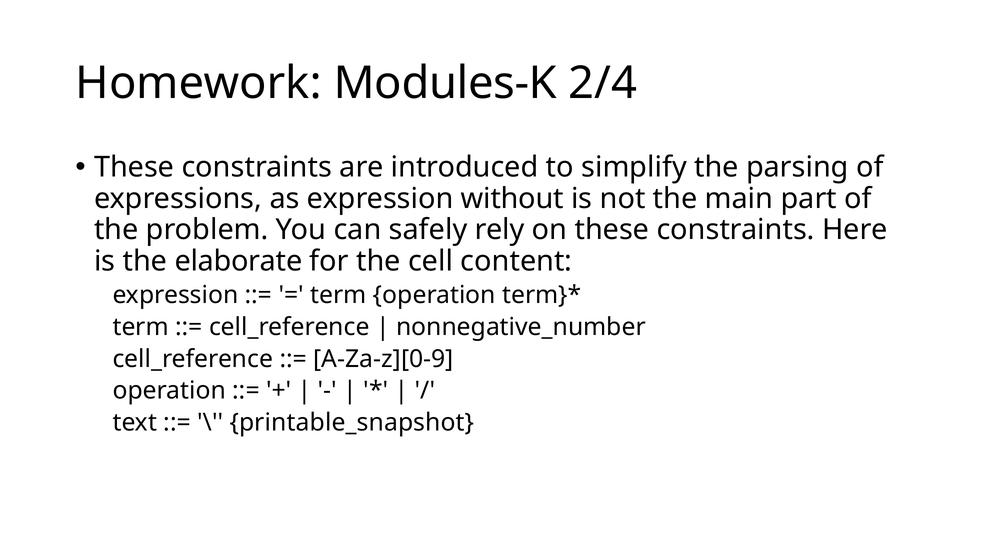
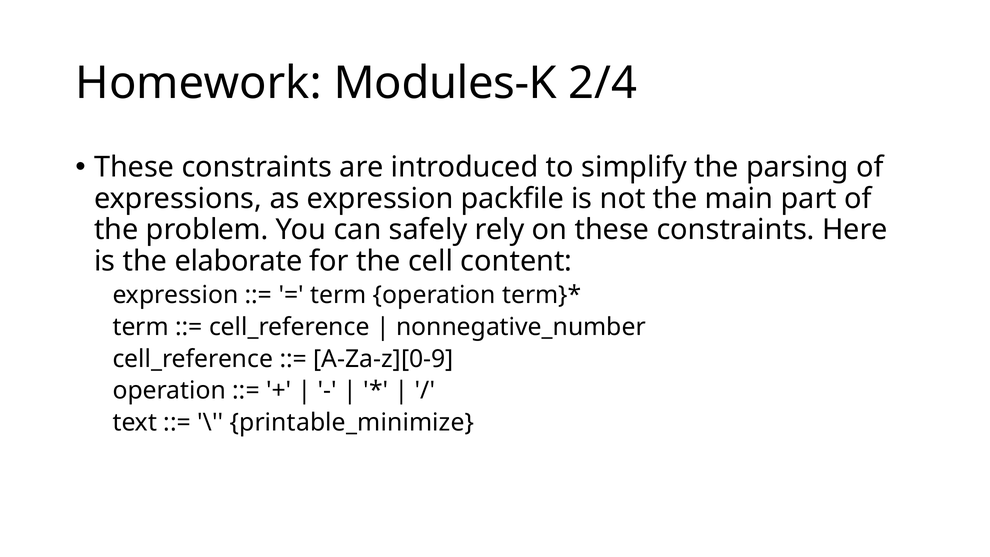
without: without -> packfile (512, 199)
printable_snapshot: printable_snapshot -> printable_minimize (352, 423)
